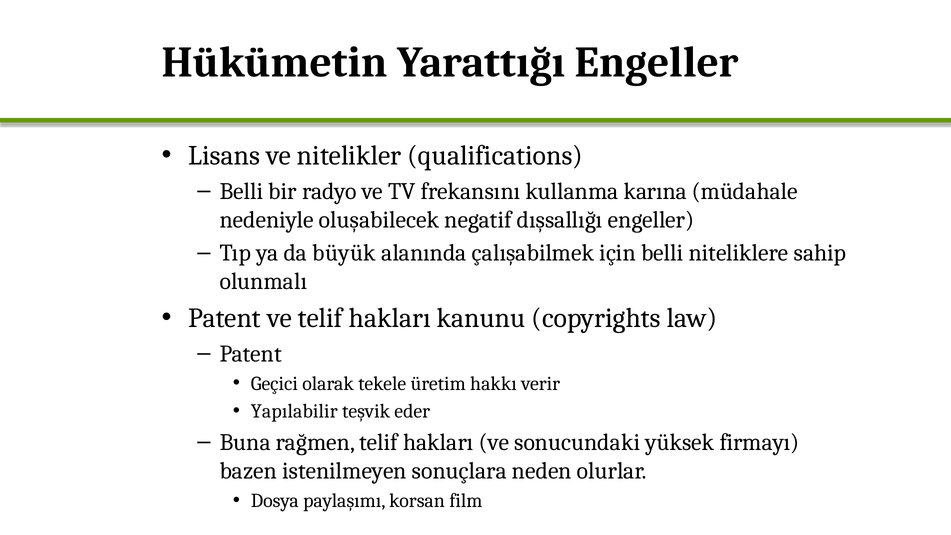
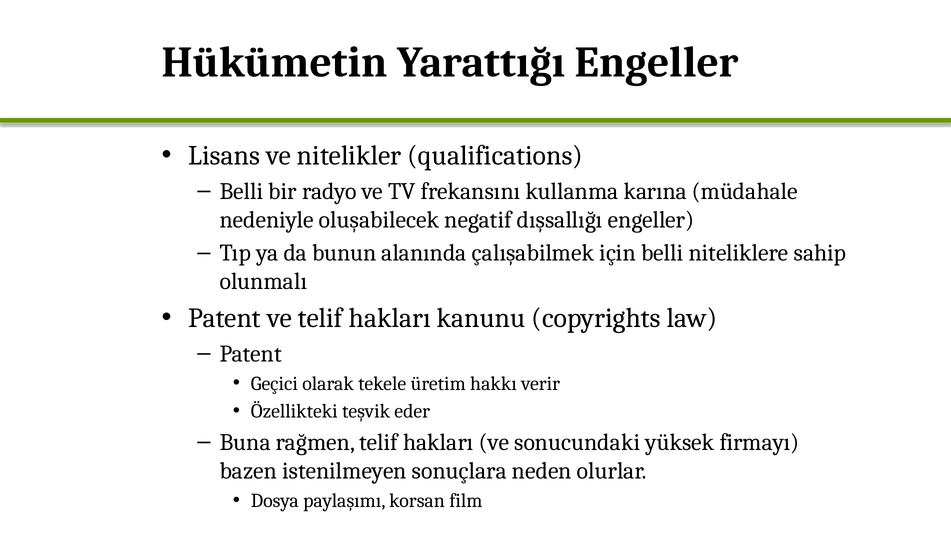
büyük: büyük -> bunun (344, 253)
Yapılabilir: Yapılabilir -> Özellikteki (294, 411)
